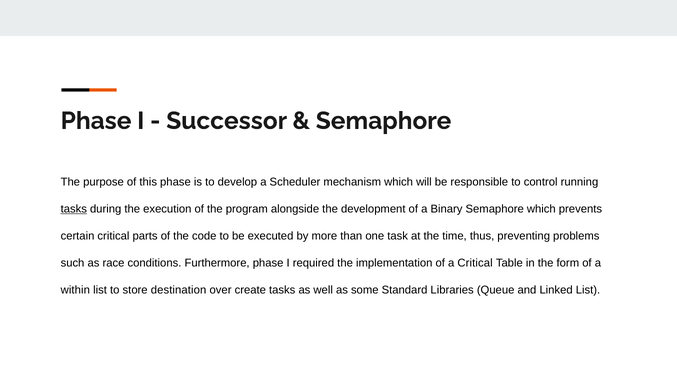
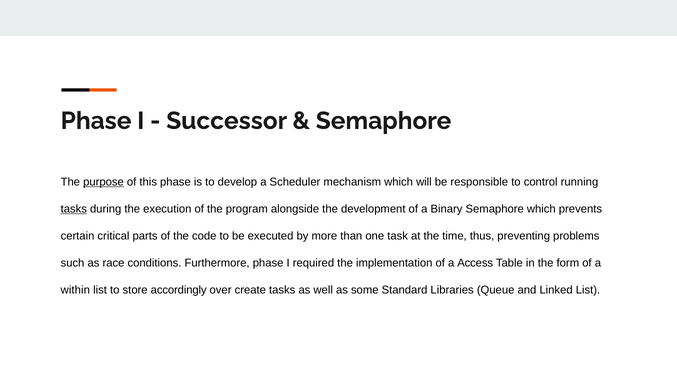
purpose underline: none -> present (104, 182)
a Critical: Critical -> Access (475, 263)
destination: destination -> accordingly (179, 290)
